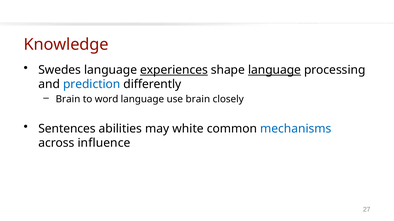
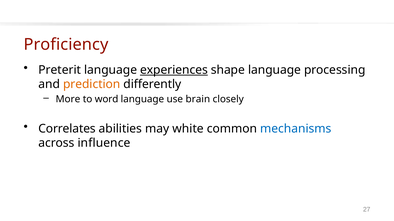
Knowledge: Knowledge -> Proficiency (66, 45)
Swedes: Swedes -> Preterit (60, 70)
language underline: present -> none (275, 70)
prediction colour: blue -> orange (92, 85)
Brain: Brain -> More (68, 99)
Sentences: Sentences -> Correlates (67, 129)
